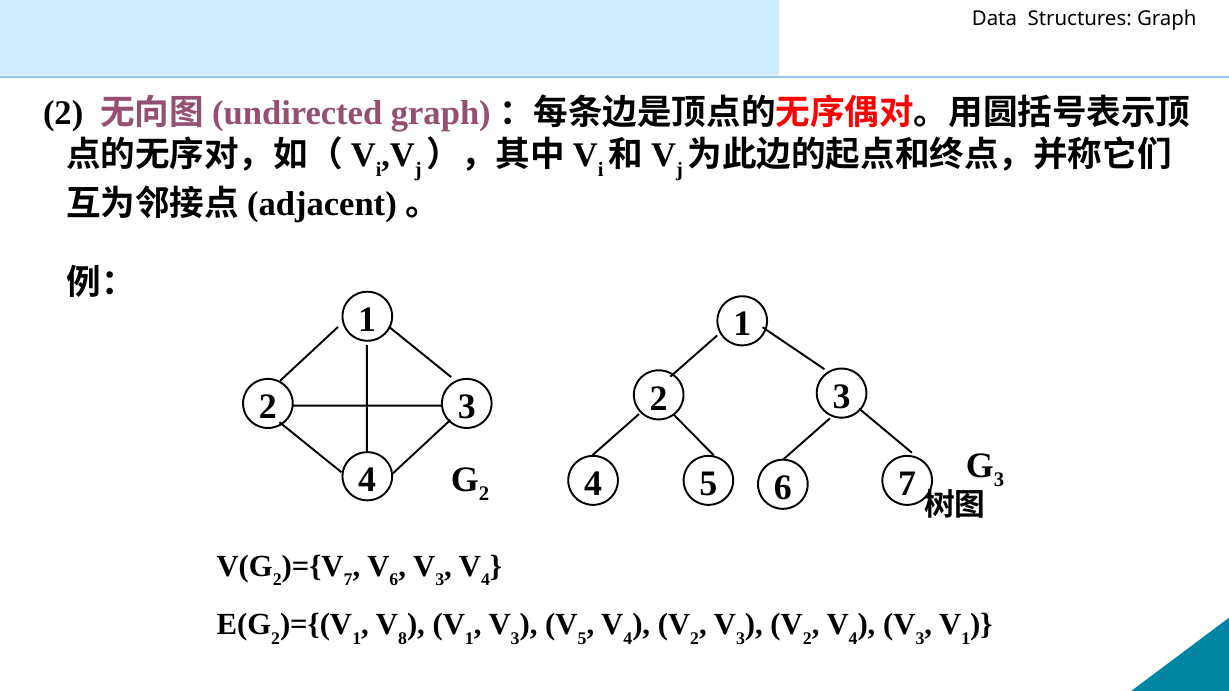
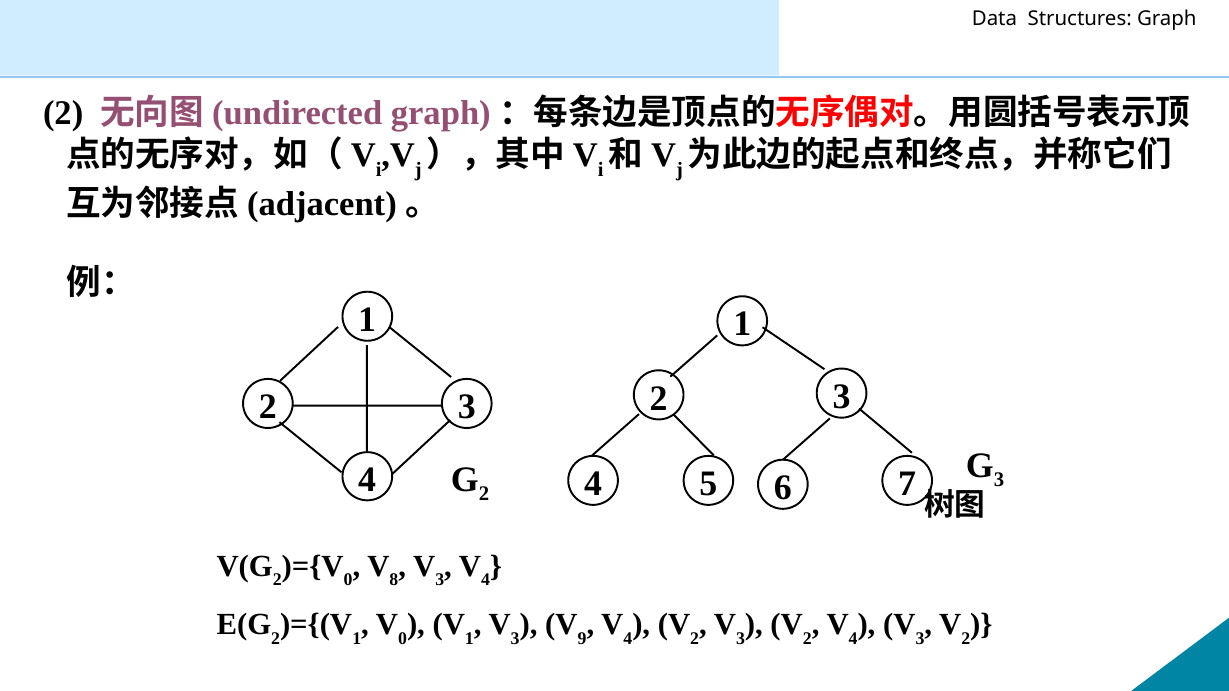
7: 7 -> 0 (348, 580)
6: 6 -> 8 (394, 580)
8: 8 -> 0 (403, 639)
5: 5 -> 9 (582, 639)
1: 1 -> 2 (966, 639)
